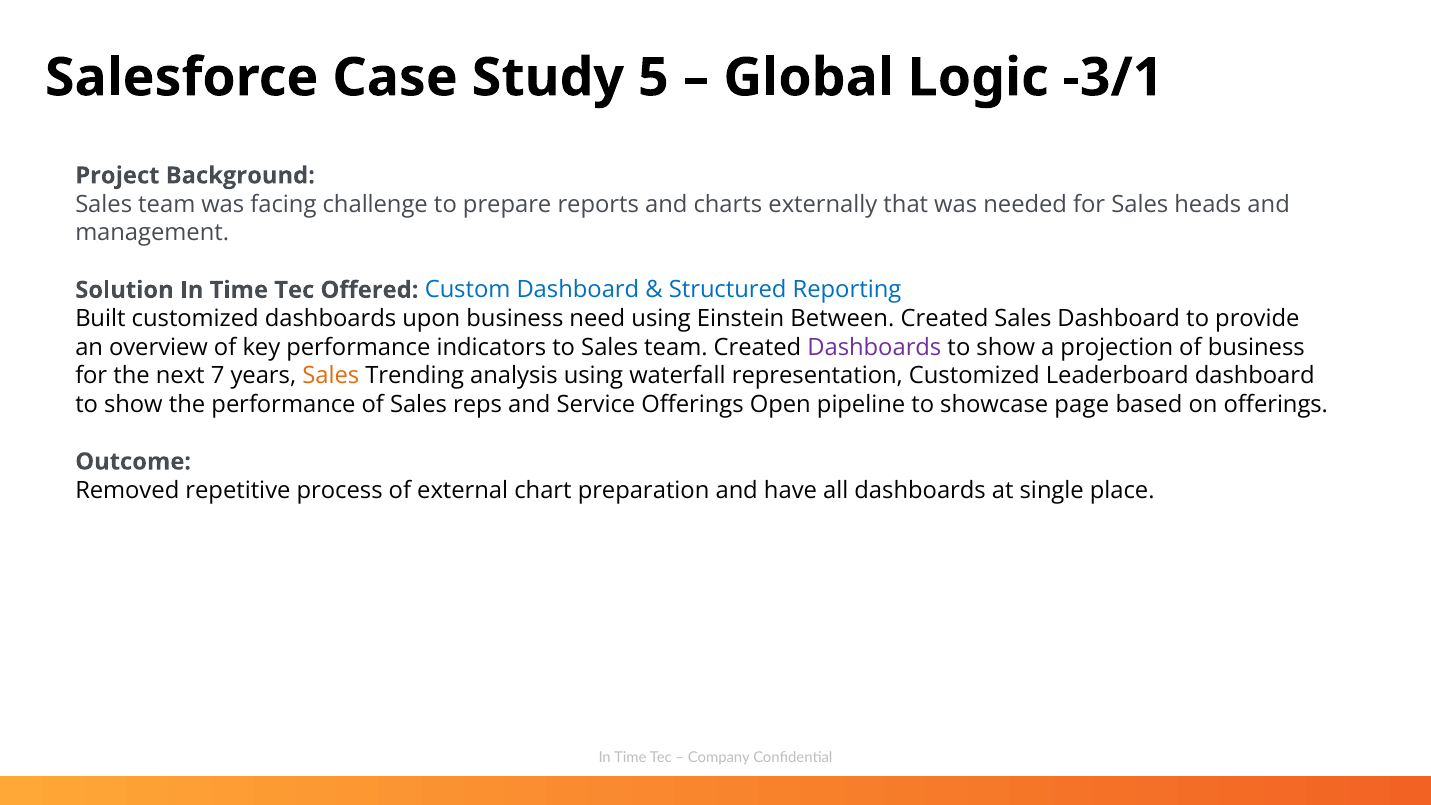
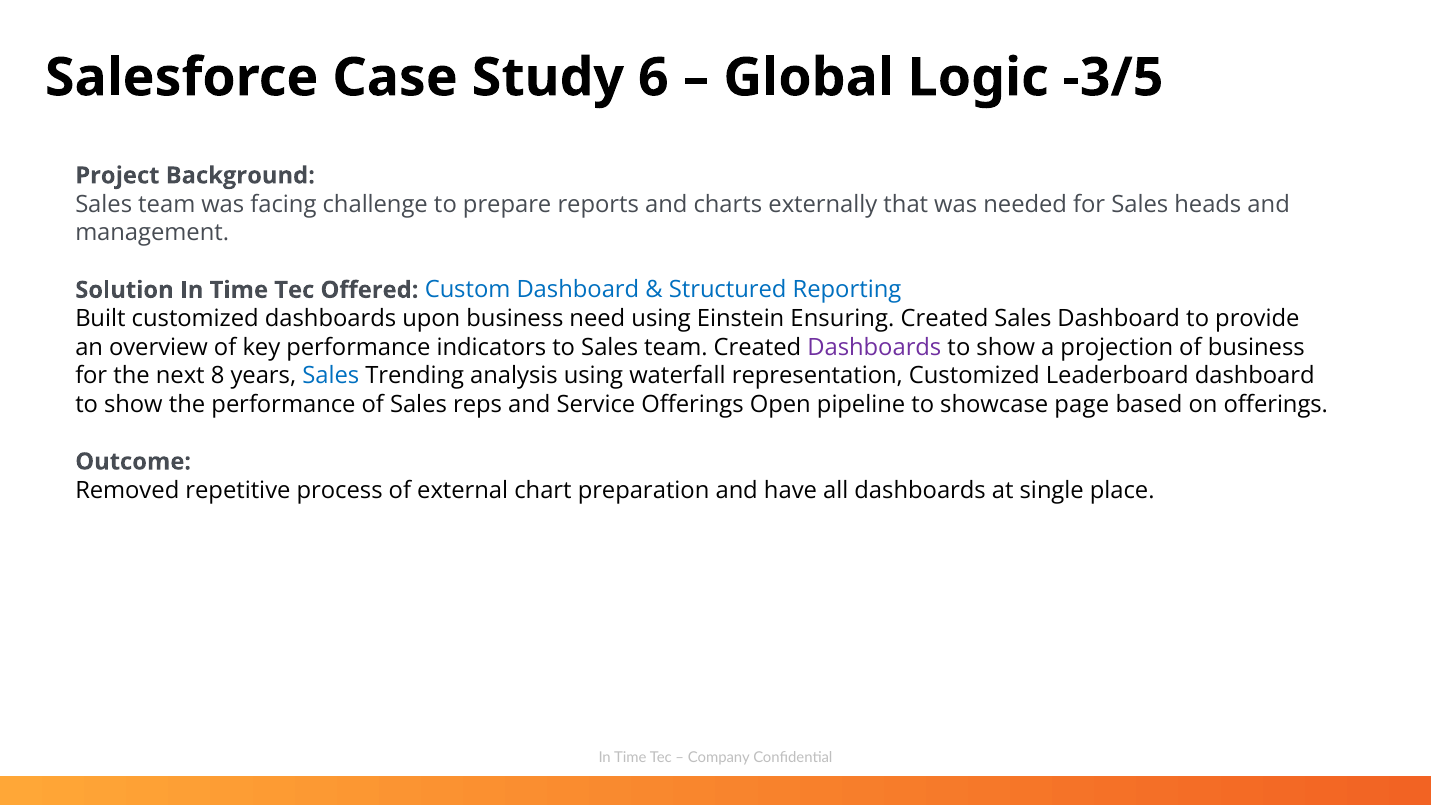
5: 5 -> 6 (653, 78)
-3/1: -3/1 -> -3/5 (1113, 78)
Between: Between -> Ensuring (842, 319)
7: 7 -> 8 (218, 376)
Sales colour: orange -> blue (331, 376)
